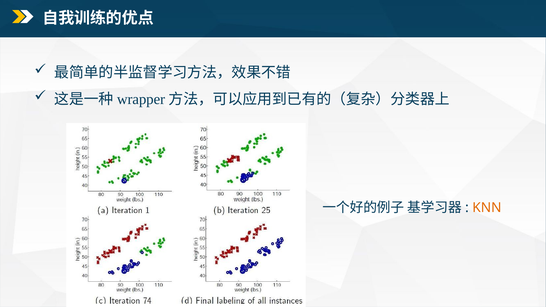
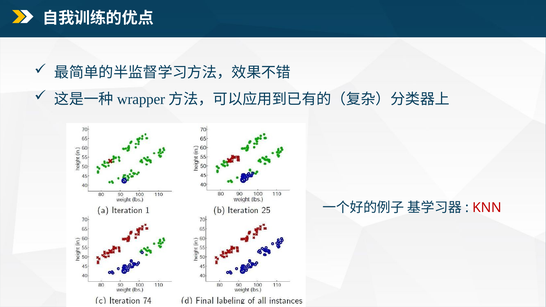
KNN colour: orange -> red (487, 208)
